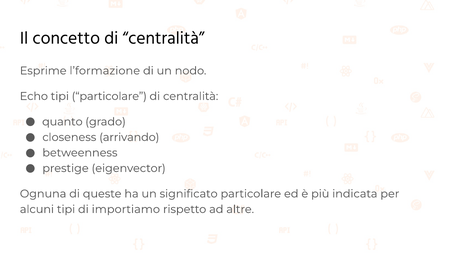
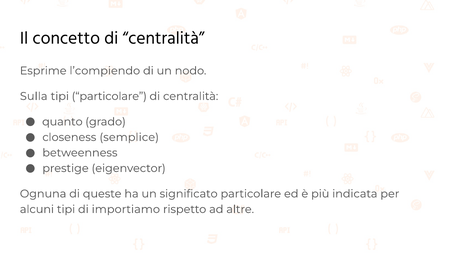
l’formazione: l’formazione -> l’compiendo (105, 71)
Echo: Echo -> Sulla (34, 96)
arrivando: arrivando -> semplice (129, 137)
